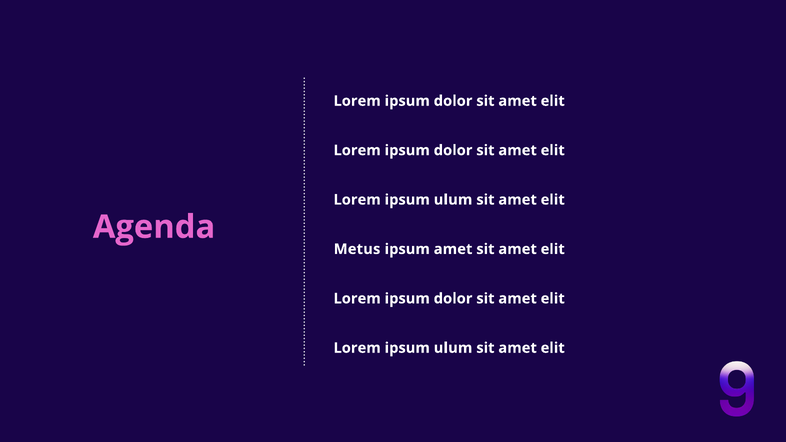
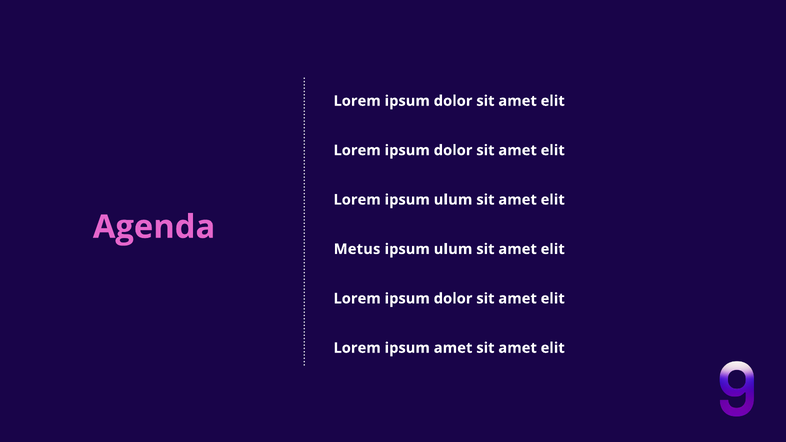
amet: amet -> ulum (453, 249)
ulum: ulum -> amet (453, 348)
